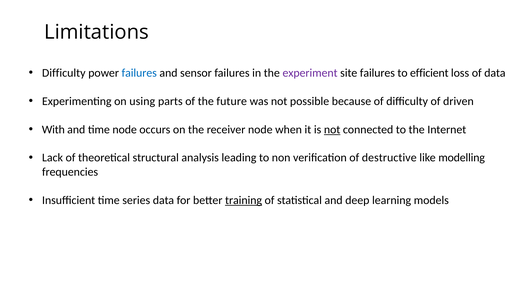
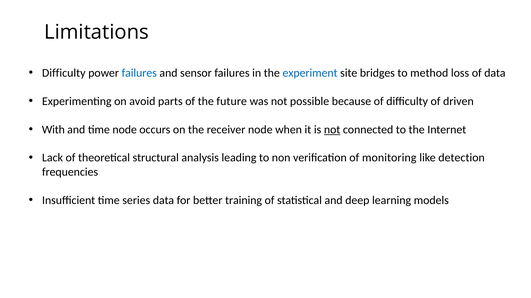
experiment colour: purple -> blue (310, 73)
site failures: failures -> bridges (377, 73)
efficient: efficient -> method (429, 73)
using: using -> avoid (142, 101)
destructive: destructive -> monitoring (389, 158)
modelling: modelling -> detection (462, 158)
training underline: present -> none (244, 201)
